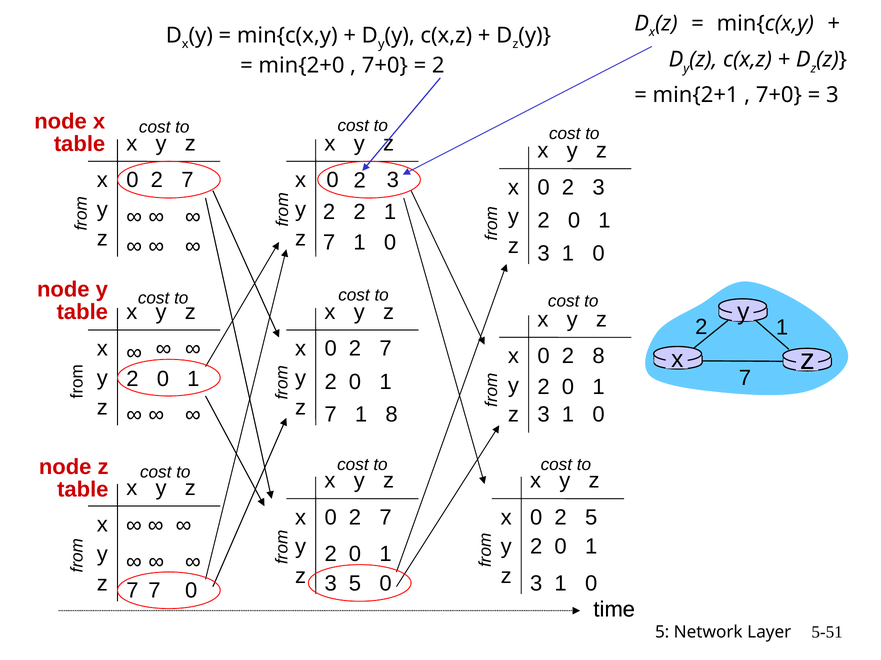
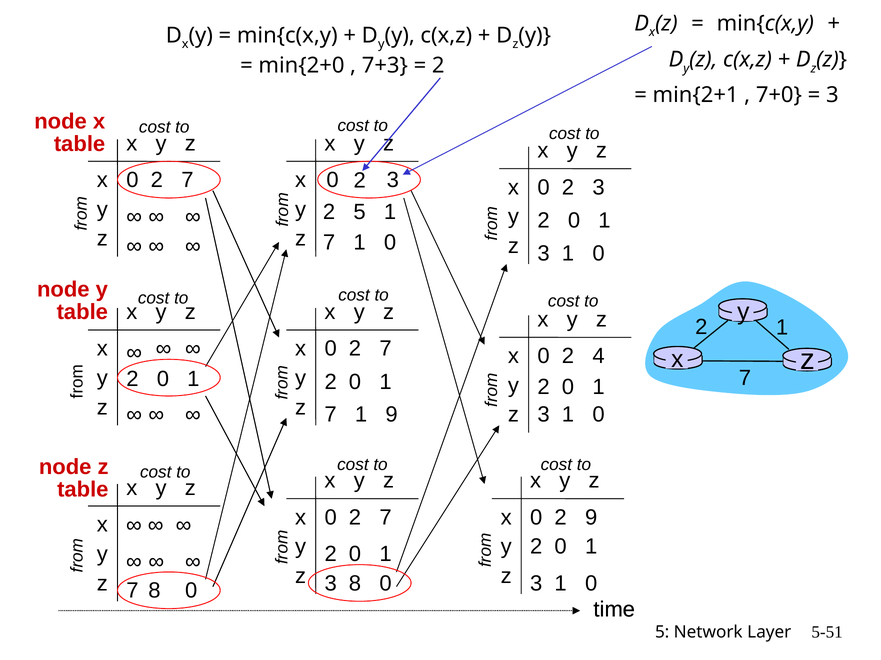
7+0: 7+0 -> 7+3 (385, 66)
2 2: 2 -> 5 (360, 212)
2 8: 8 -> 4 (599, 356)
1 8: 8 -> 9 (392, 415)
2 5: 5 -> 9 (591, 518)
3 5: 5 -> 8 (355, 584)
7 7: 7 -> 8 (154, 591)
